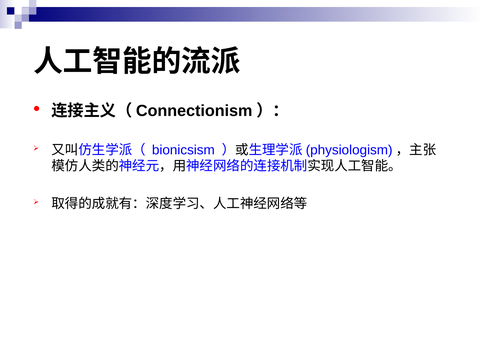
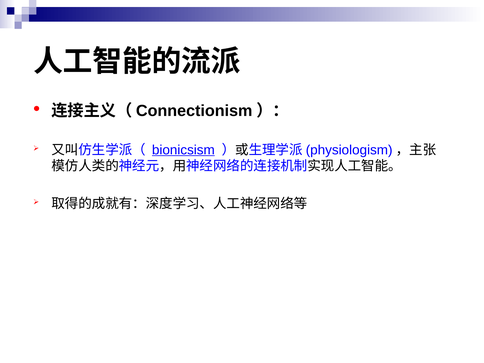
bionicsism underline: none -> present (183, 150)
